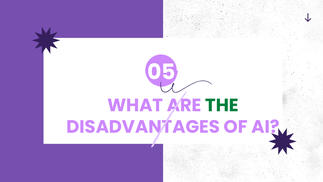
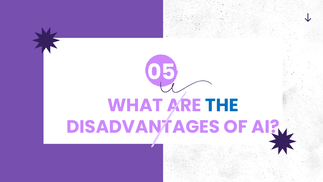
THE colour: green -> blue (222, 105)
